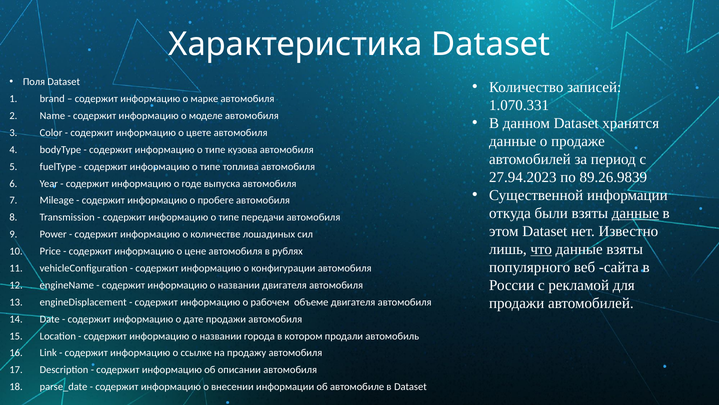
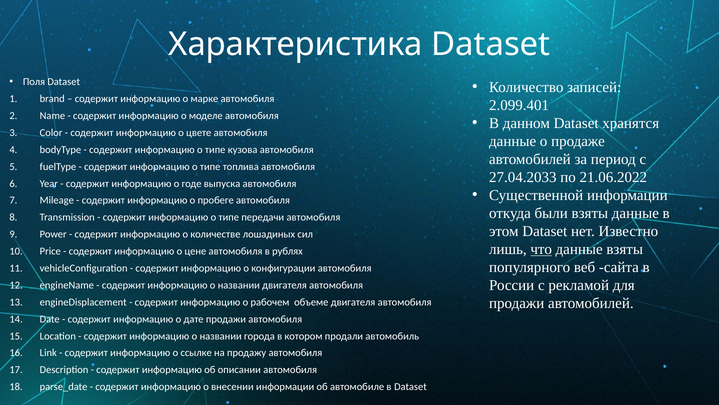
1.070.331: 1.070.331 -> 2.099.401 (519, 105)
27.94.2023: 27.94.2023 -> 27.04.2033 (523, 177)
89.26.9839: 89.26.9839 -> 21.06.2022 (613, 177)
данные underline: present -> none (635, 213)
